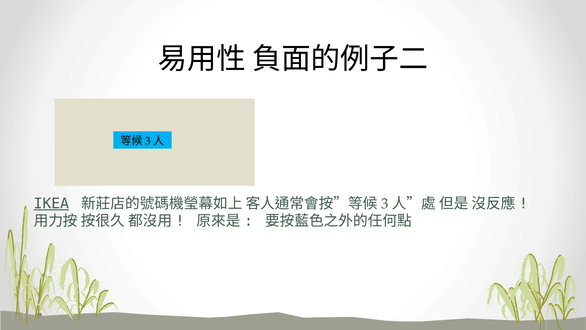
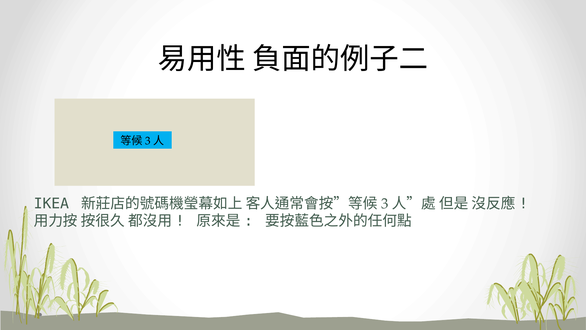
IKEA underline: present -> none (51, 203)
